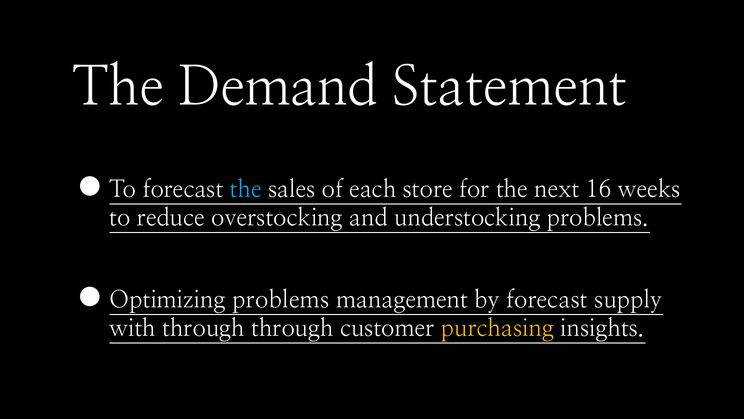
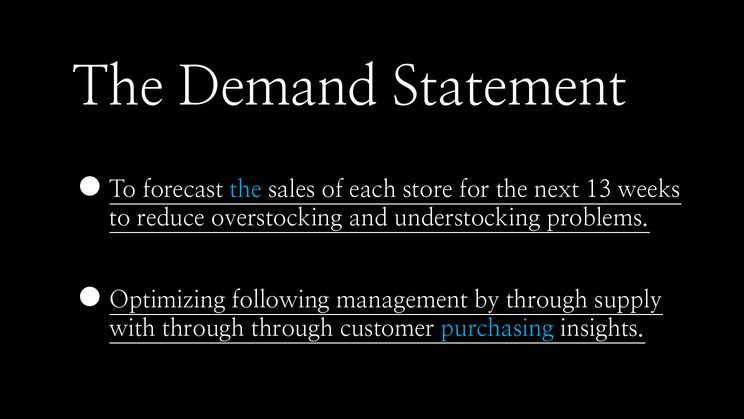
16: 16 -> 13 (599, 189)
Optimizing problems: problems -> following (281, 299)
by forecast: forecast -> through (547, 299)
purchasing colour: yellow -> light blue (497, 328)
